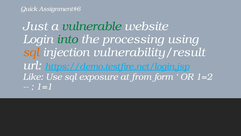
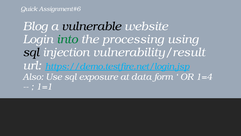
Just: Just -> Blog (35, 26)
vulnerable colour: green -> black (91, 26)
sql colour: orange -> black (31, 52)
Like: Like -> Also (33, 77)
from: from -> data (141, 77)
1=2: 1=2 -> 1=4 (204, 77)
